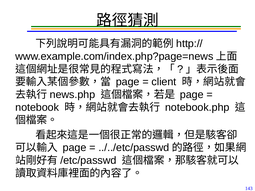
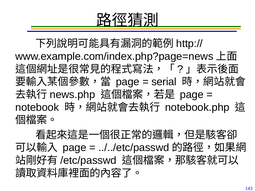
client: client -> serial (164, 82)
